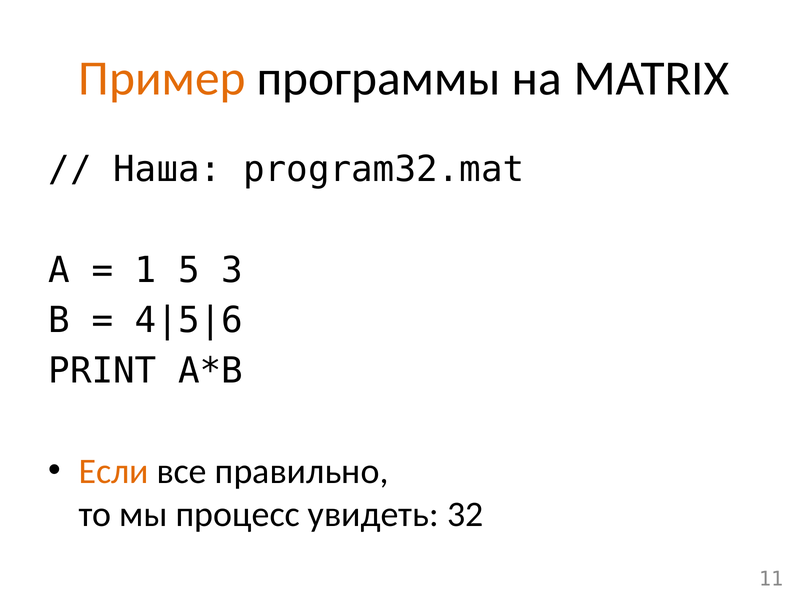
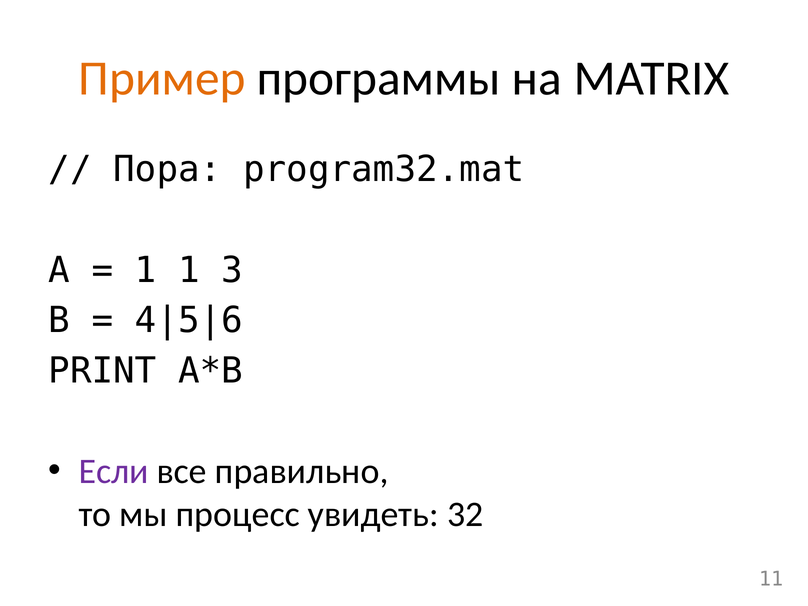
Наша: Наша -> Пора (167, 170)
1 5: 5 -> 1 (189, 270)
Если colour: orange -> purple (114, 471)
